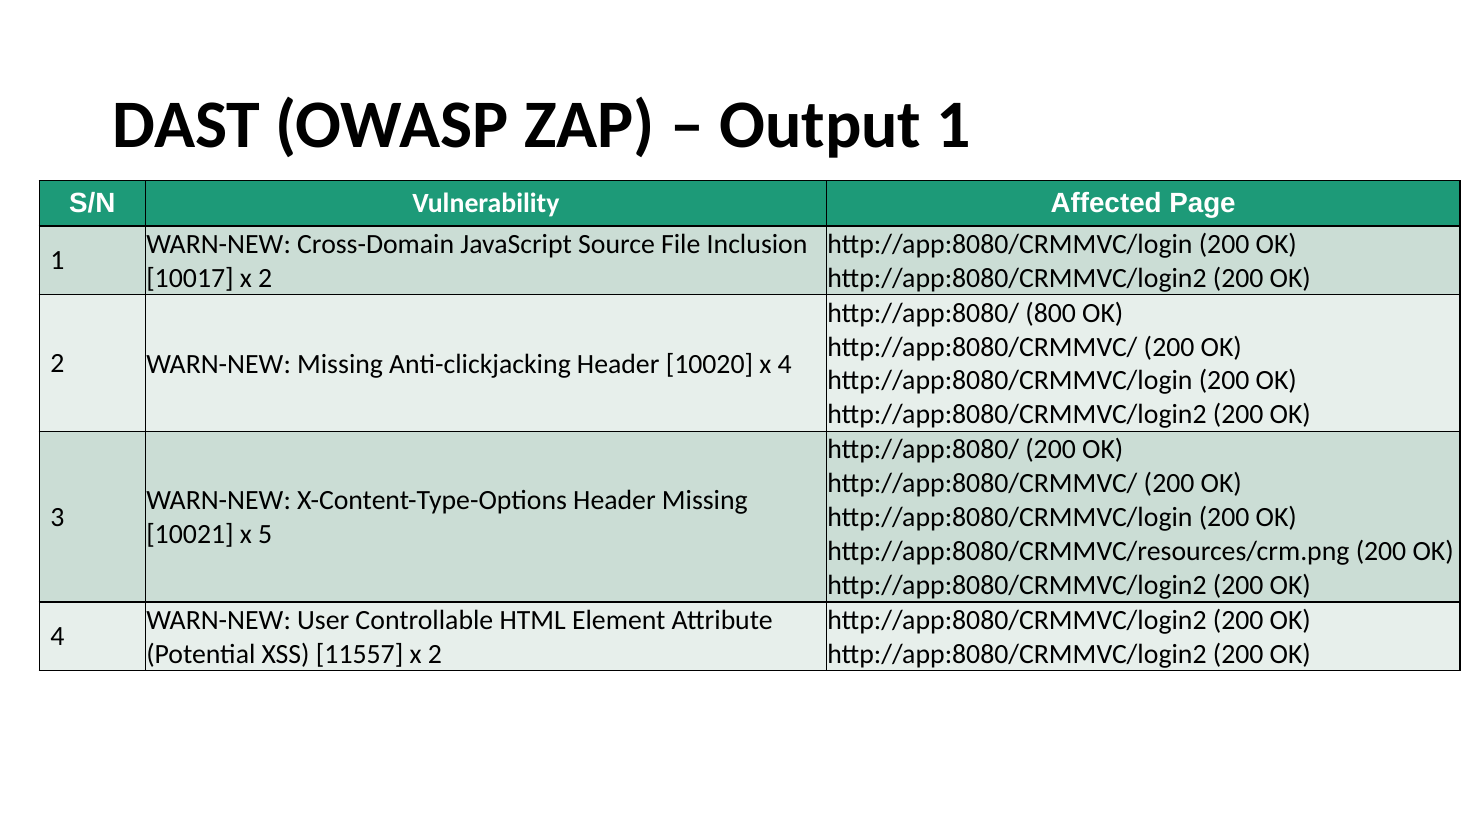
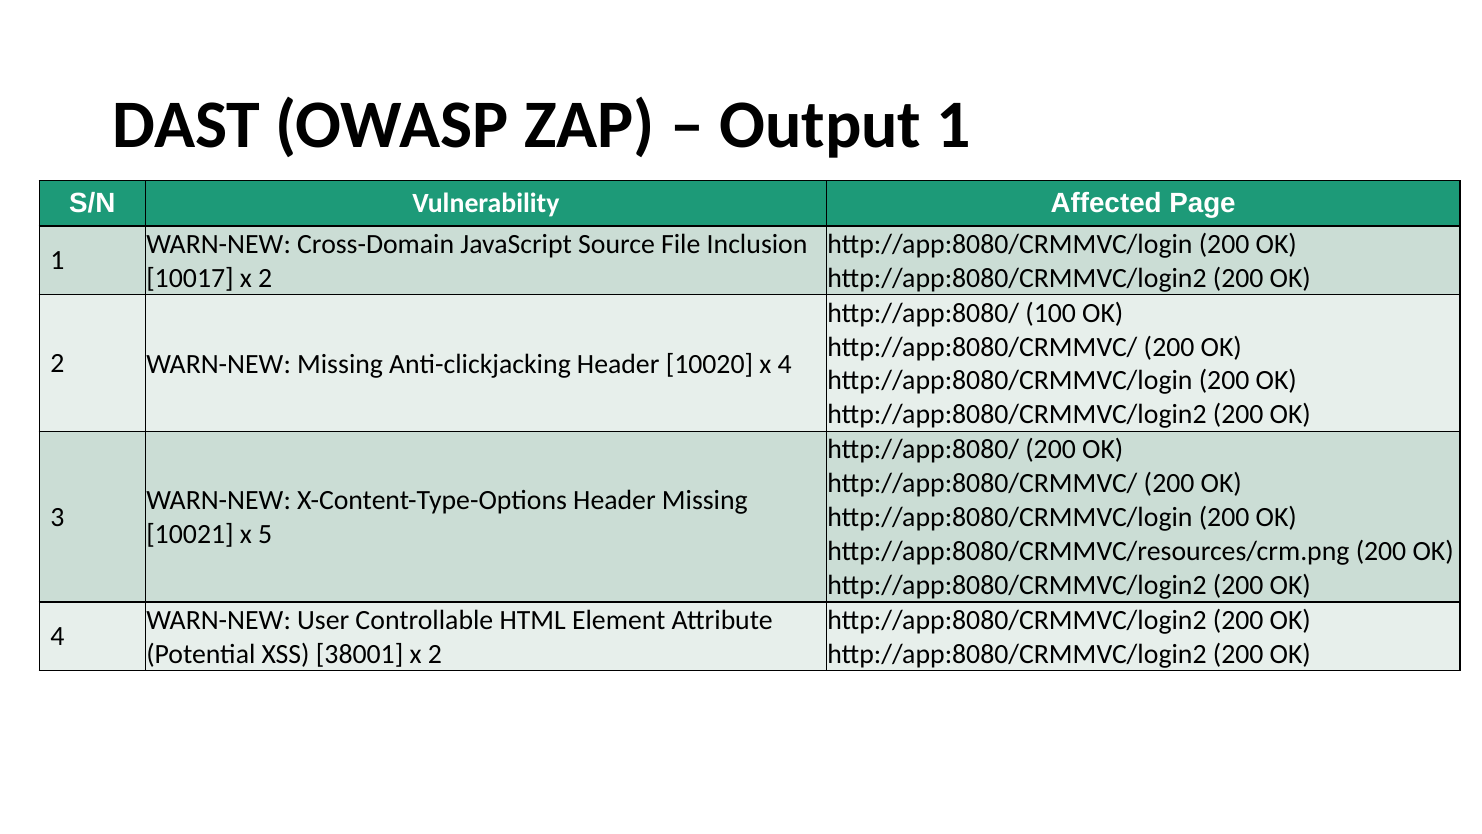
800: 800 -> 100 (1051, 313)
11557: 11557 -> 38001 (360, 654)
